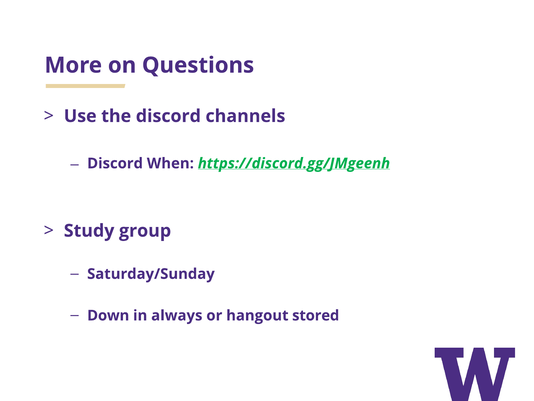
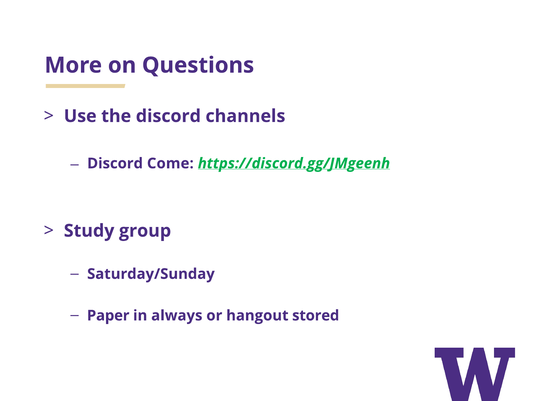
When: When -> Come (170, 163)
Down: Down -> Paper (108, 315)
